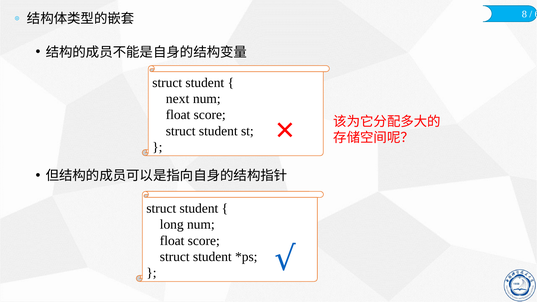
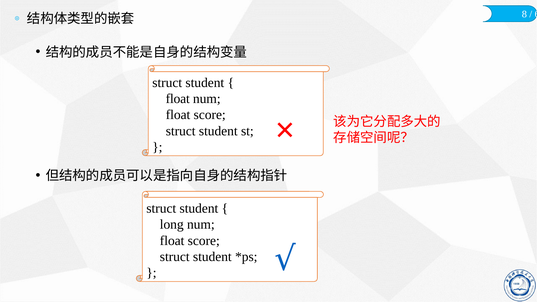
next: next -> float (178, 99)
